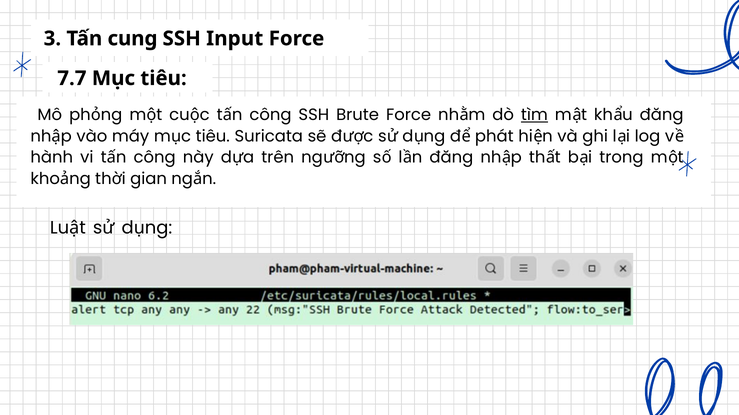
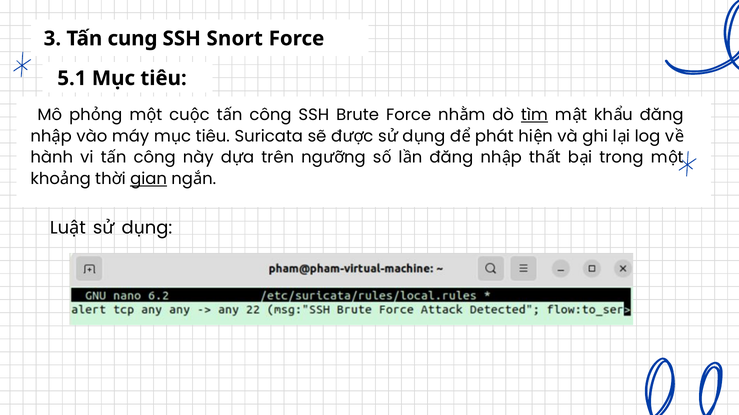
Input: Input -> Snort (235, 39)
7.7: 7.7 -> 5.1 (72, 78)
gian underline: none -> present (149, 179)
